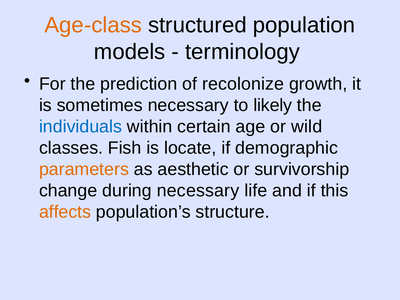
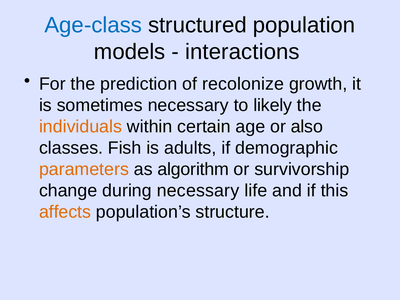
Age-class colour: orange -> blue (93, 25)
terminology: terminology -> interactions (242, 52)
individuals colour: blue -> orange (81, 127)
wild: wild -> also (307, 127)
locate: locate -> adults (190, 148)
aesthetic: aesthetic -> algorithm (193, 169)
